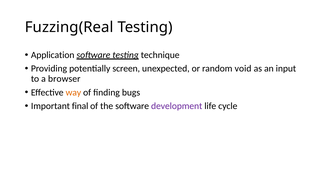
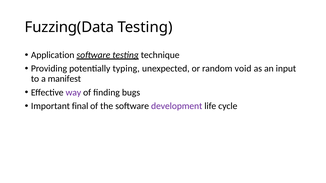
Fuzzing(Real: Fuzzing(Real -> Fuzzing(Data (69, 27)
screen: screen -> typing (126, 69)
browser: browser -> manifest (64, 79)
way colour: orange -> purple (73, 93)
